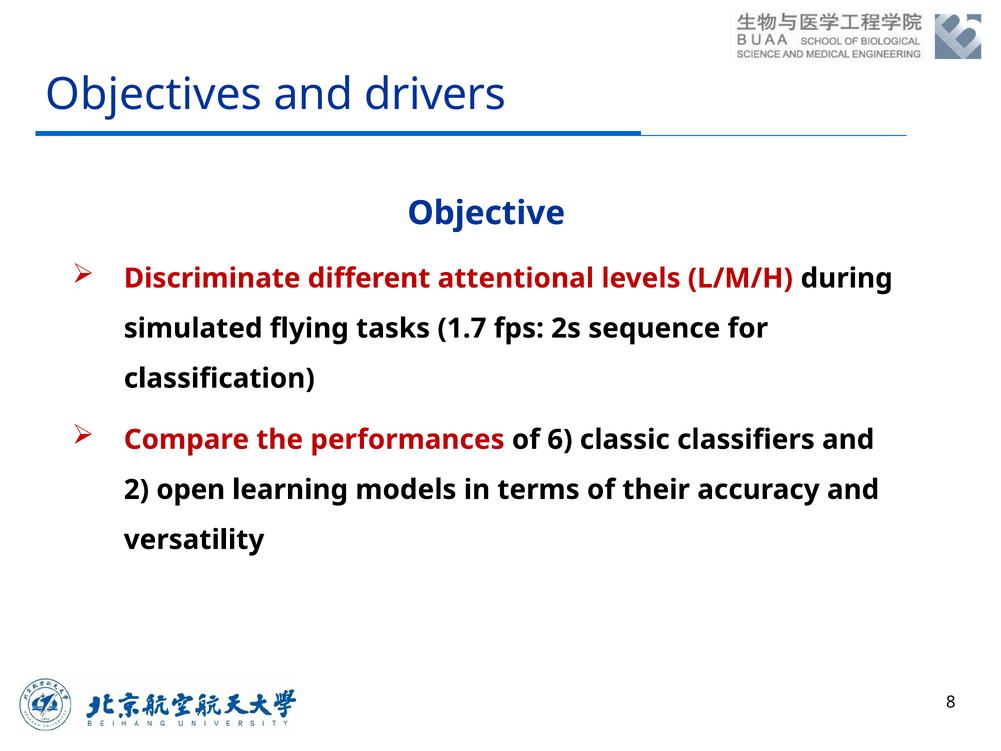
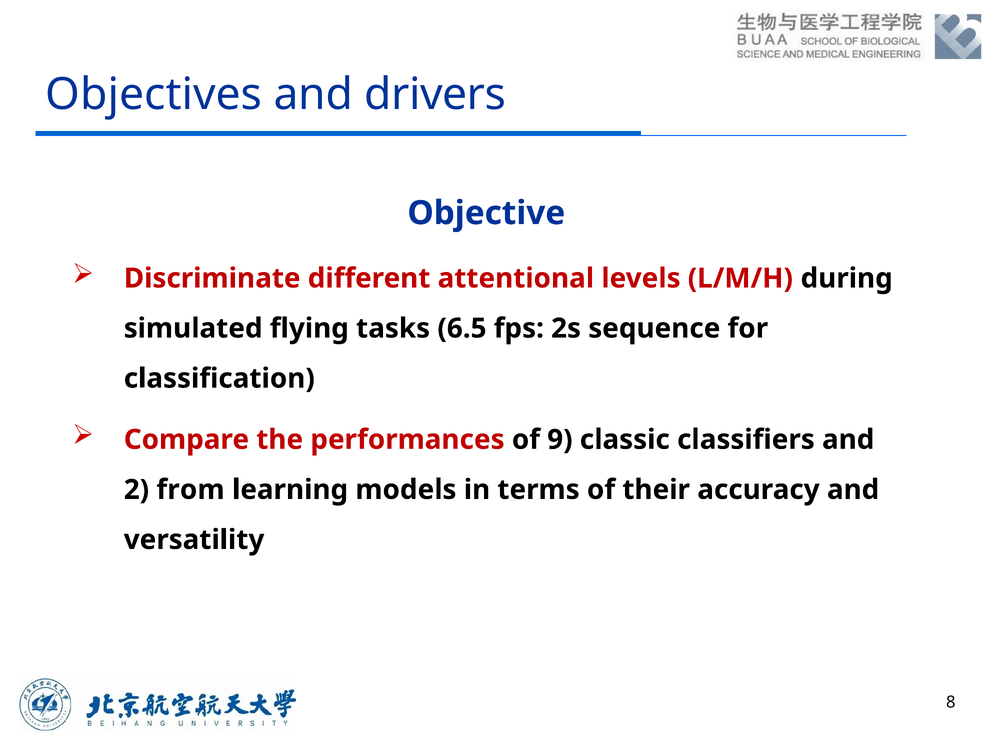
1.7: 1.7 -> 6.5 (462, 328)
6: 6 -> 9 (560, 439)
open: open -> from (190, 490)
